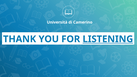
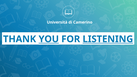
YOU underline: none -> present (49, 39)
